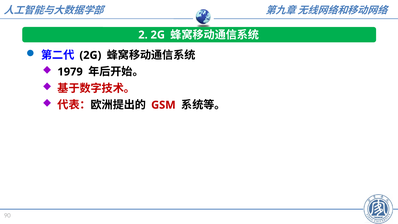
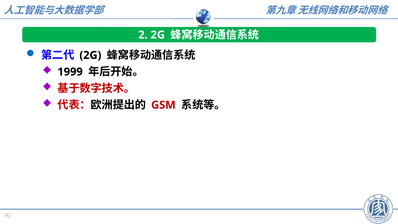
1979: 1979 -> 1999 (70, 72)
